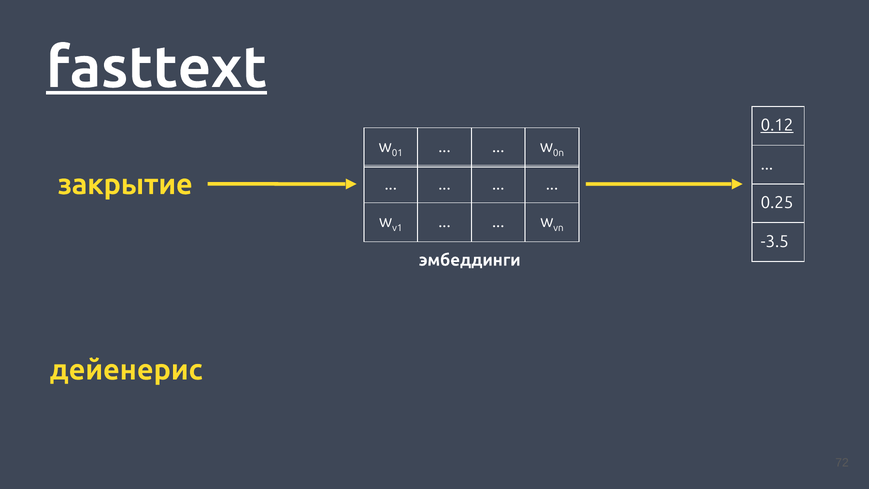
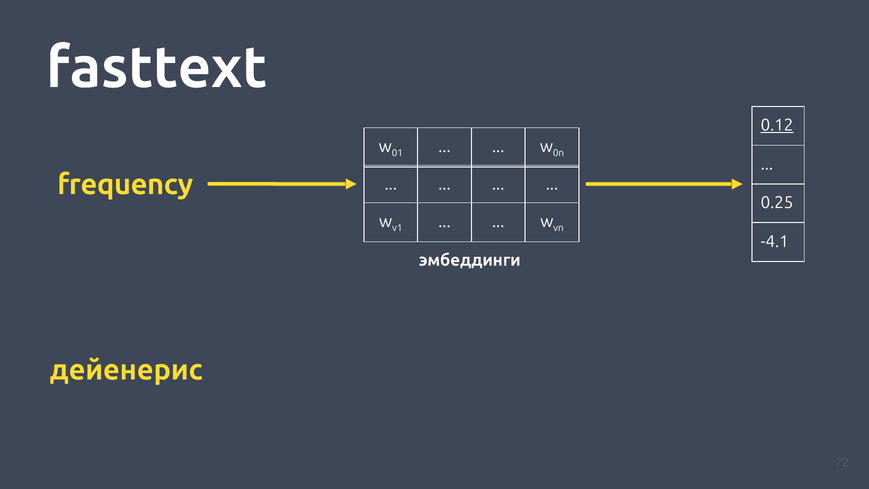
fasttext underline: present -> none (157, 68)
закрытие: закрытие -> frequency (125, 184)
-3.5: -3.5 -> -4.1 (775, 241)
